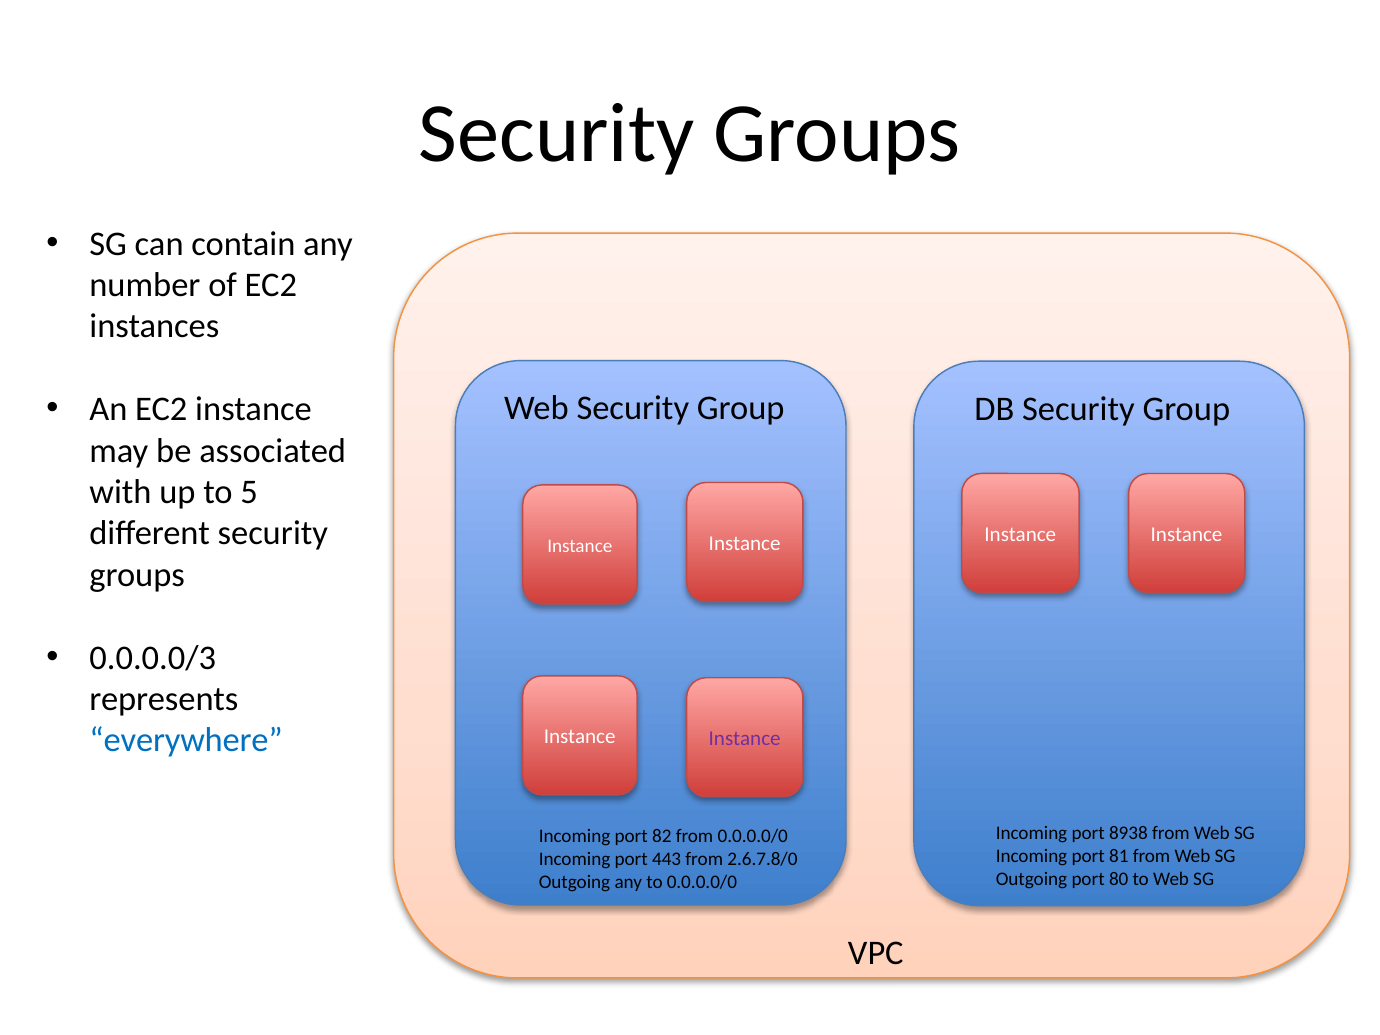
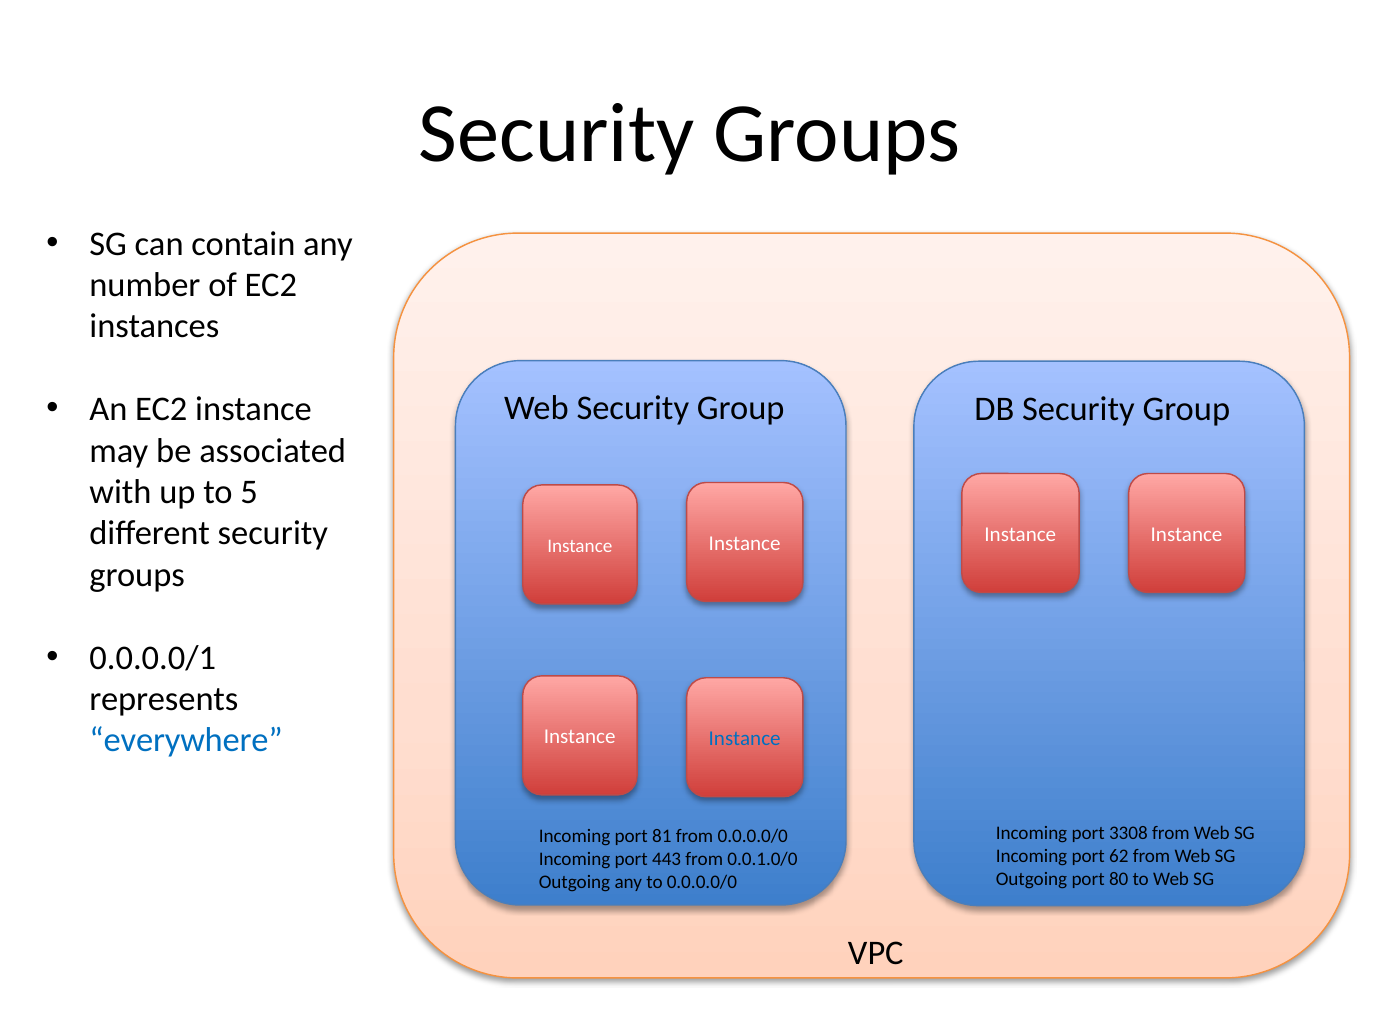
0.0.0.0/3: 0.0.0.0/3 -> 0.0.0.0/1 (153, 658)
Instance colour: purple -> blue (745, 739)
8938: 8938 -> 3308 (1128, 833)
82: 82 -> 81 (662, 836)
81: 81 -> 62 (1119, 856)
2.6.7.8/0: 2.6.7.8/0 -> 0.0.1.0/0 (762, 859)
